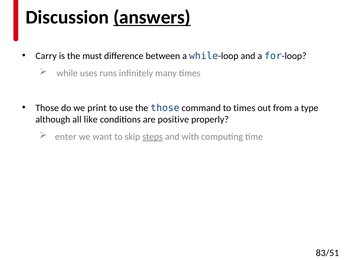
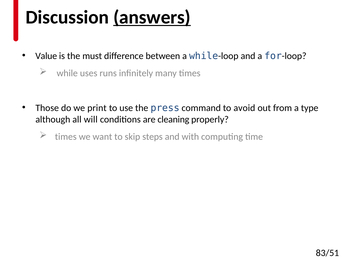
Carry: Carry -> Value (46, 56)
the those: those -> press (165, 108)
to times: times -> avoid (244, 108)
like: like -> will (91, 119)
positive: positive -> cleaning (173, 119)
enter: enter -> times (66, 136)
steps underline: present -> none (153, 136)
